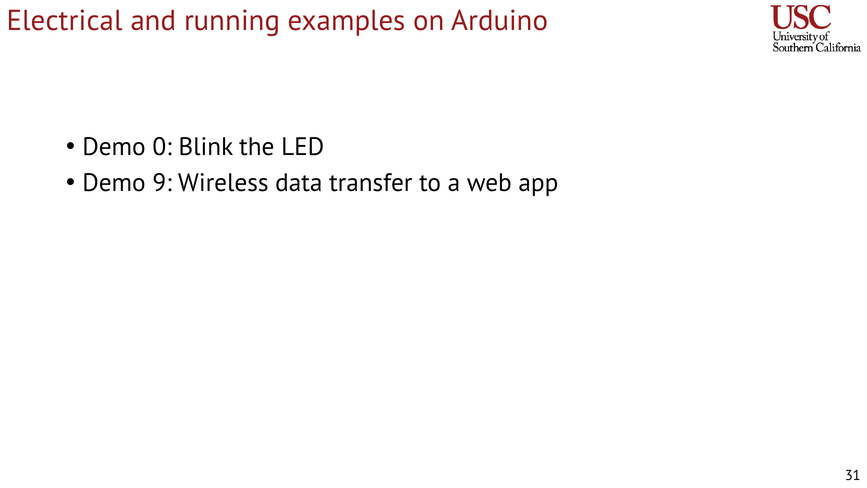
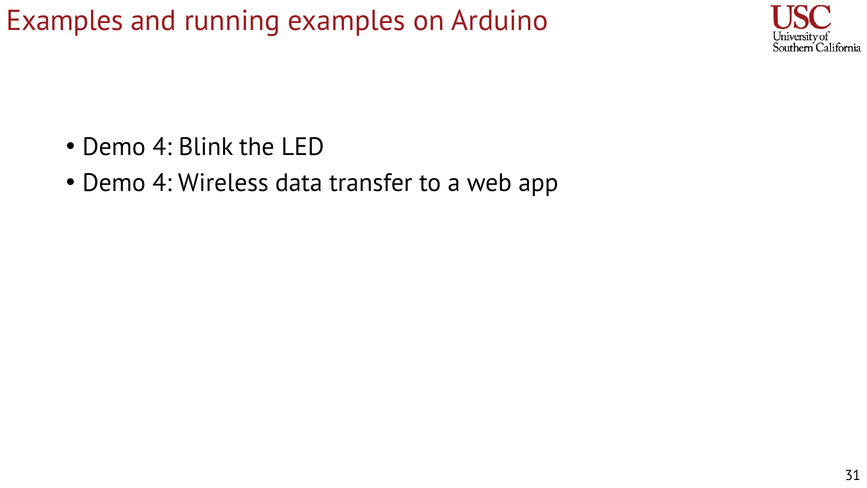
Electrical: Electrical -> Examples (65, 21)
0: 0 -> 4 (162, 147)
9: 9 -> 4 (162, 183)
